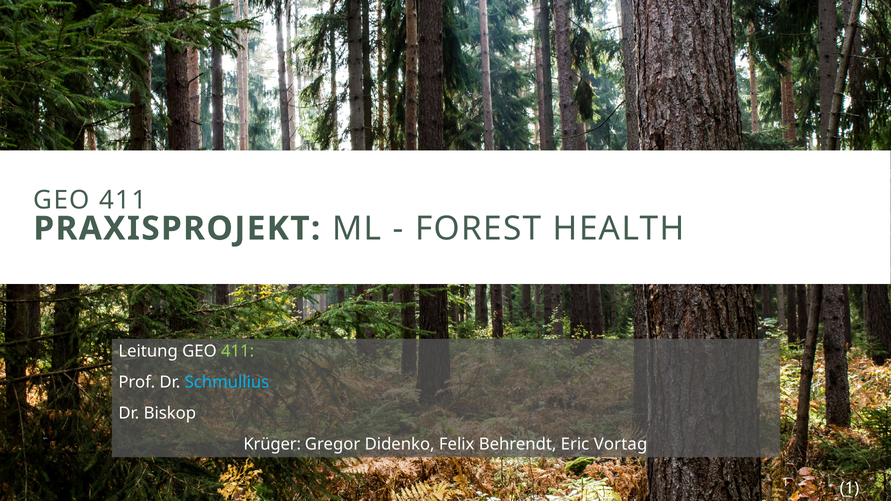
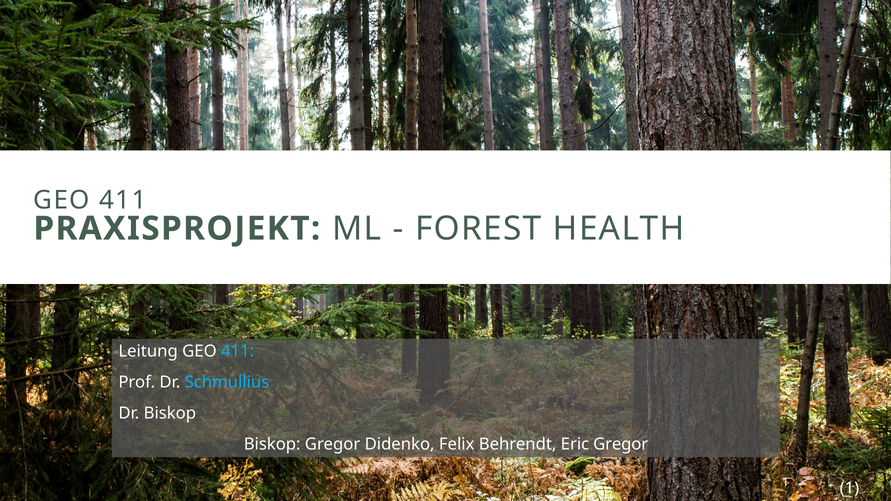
411 colour: light green -> light blue (238, 351)
Krüger: Krüger -> Biskop (272, 444)
Eric Vortag: Vortag -> Gregor (621, 444)
